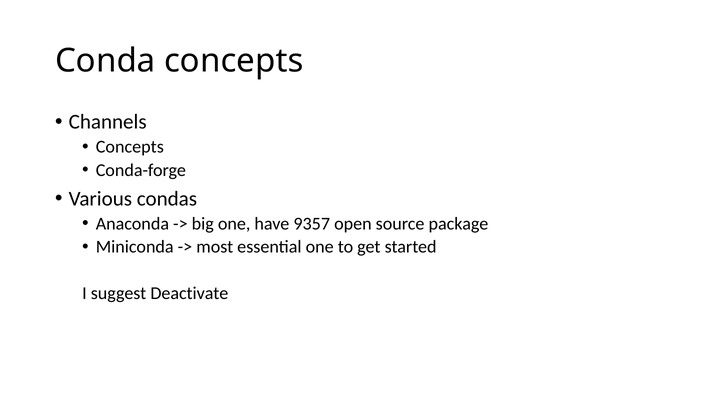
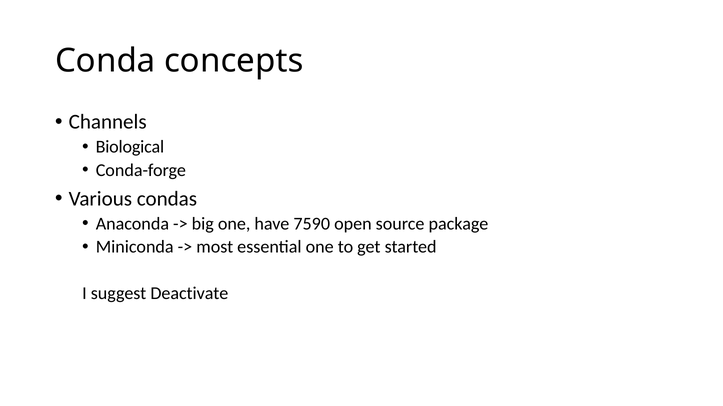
Concepts: Concepts -> Biological (130, 147)
9357: 9357 -> 7590 (312, 224)
